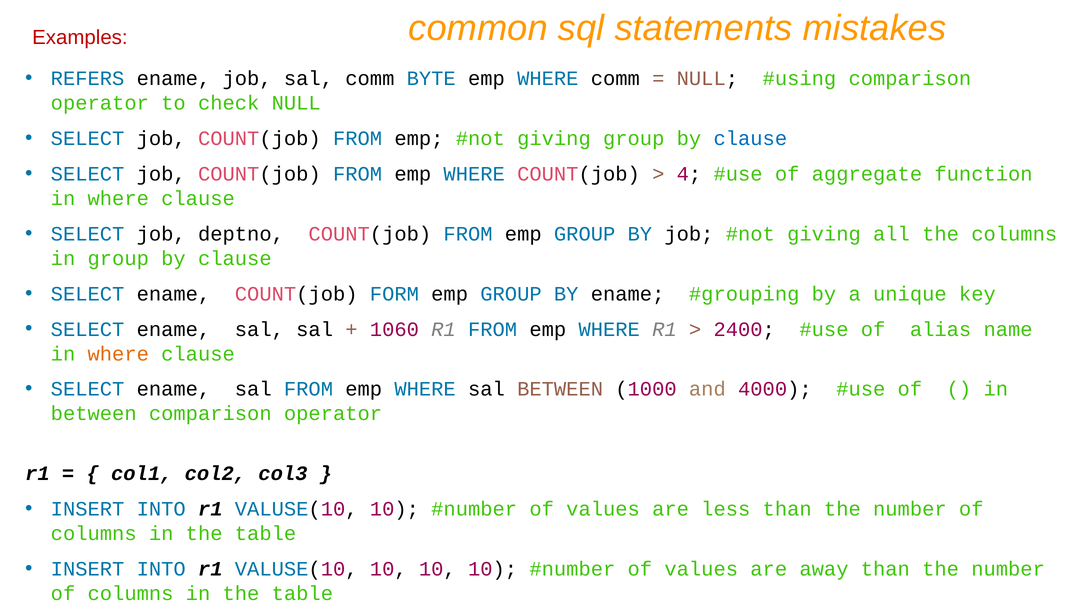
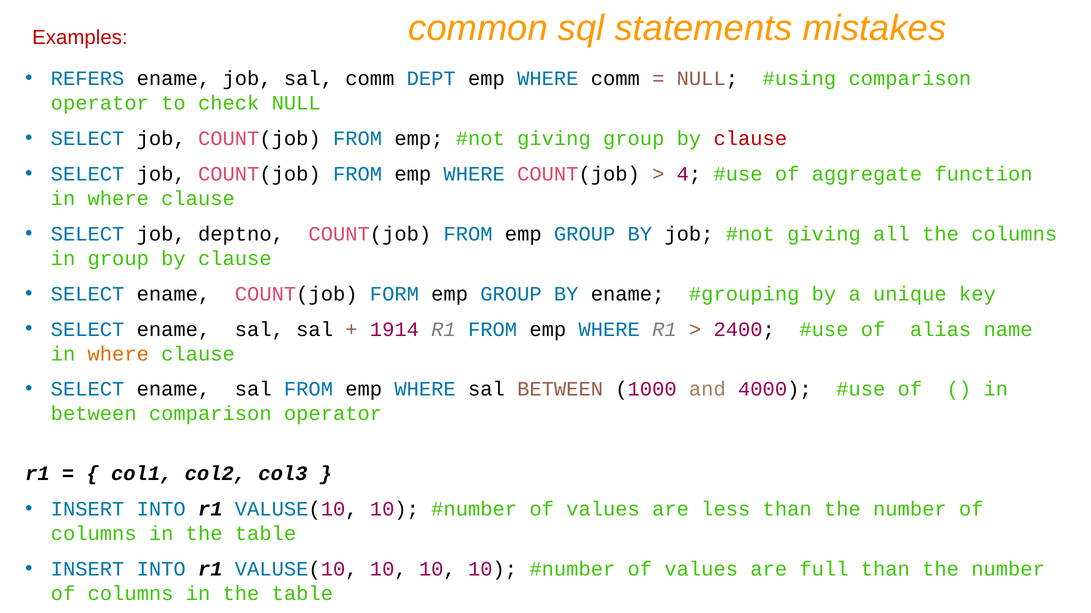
BYTE: BYTE -> DEPT (431, 79)
clause colour: blue -> red (750, 139)
1060: 1060 -> 1914 (394, 330)
away: away -> full (824, 570)
